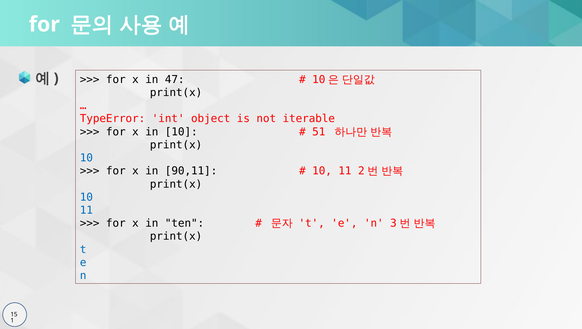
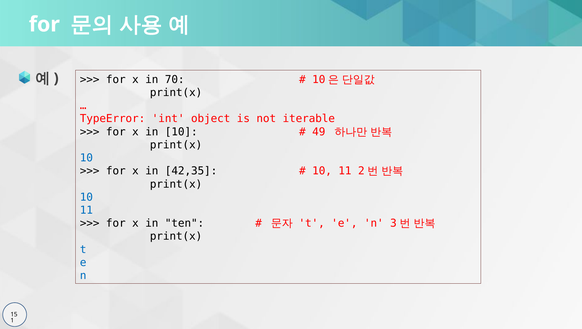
47: 47 -> 70 (175, 79)
51: 51 -> 49 (319, 132)
90,11: 90,11 -> 42,35 (191, 171)
